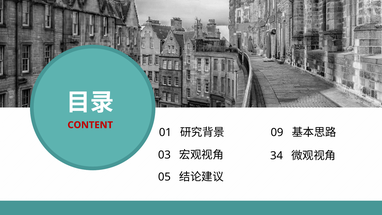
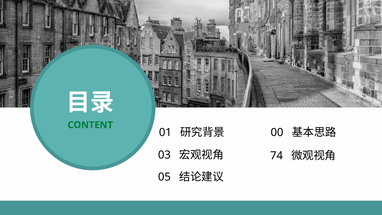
CONTENT colour: red -> green (90, 125)
09: 09 -> 00 (277, 132)
34: 34 -> 74 (277, 156)
